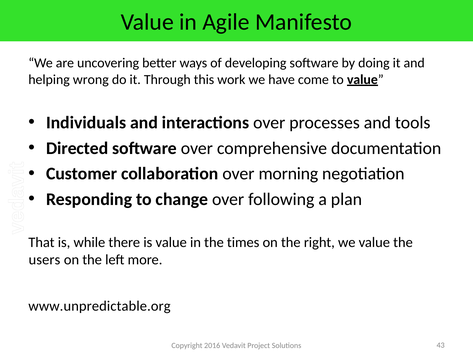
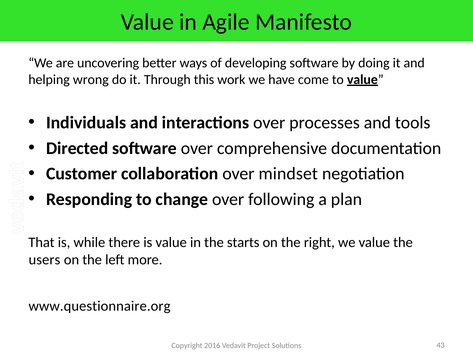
morning: morning -> mindset (288, 174)
times: times -> starts (243, 242)
www.unpredictable.org: www.unpredictable.org -> www.questionnaire.org (99, 306)
